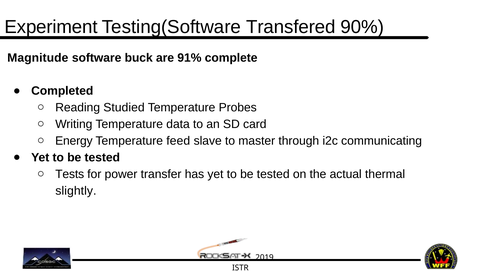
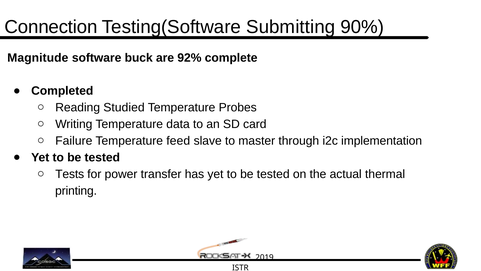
Experiment: Experiment -> Connection (51, 27)
Transfered: Transfered -> Submitting (291, 27)
91%: 91% -> 92% (189, 58)
Energy: Energy -> Failure (74, 141)
communicating: communicating -> implementation (382, 141)
slightly: slightly -> printing (76, 190)
